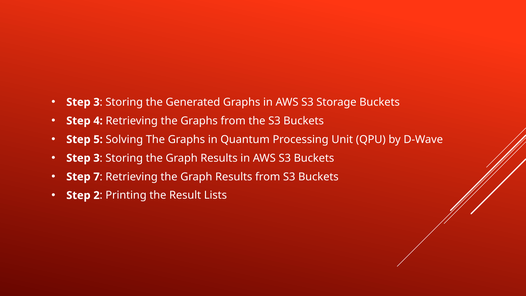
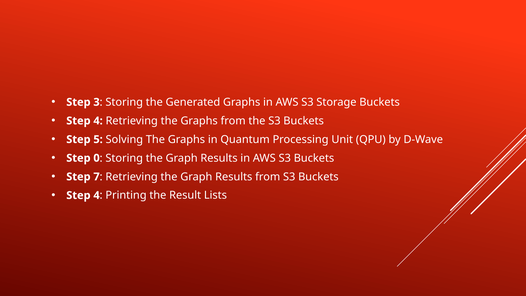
3: 3 -> 0 (97, 158)
2: 2 -> 4 (97, 195)
